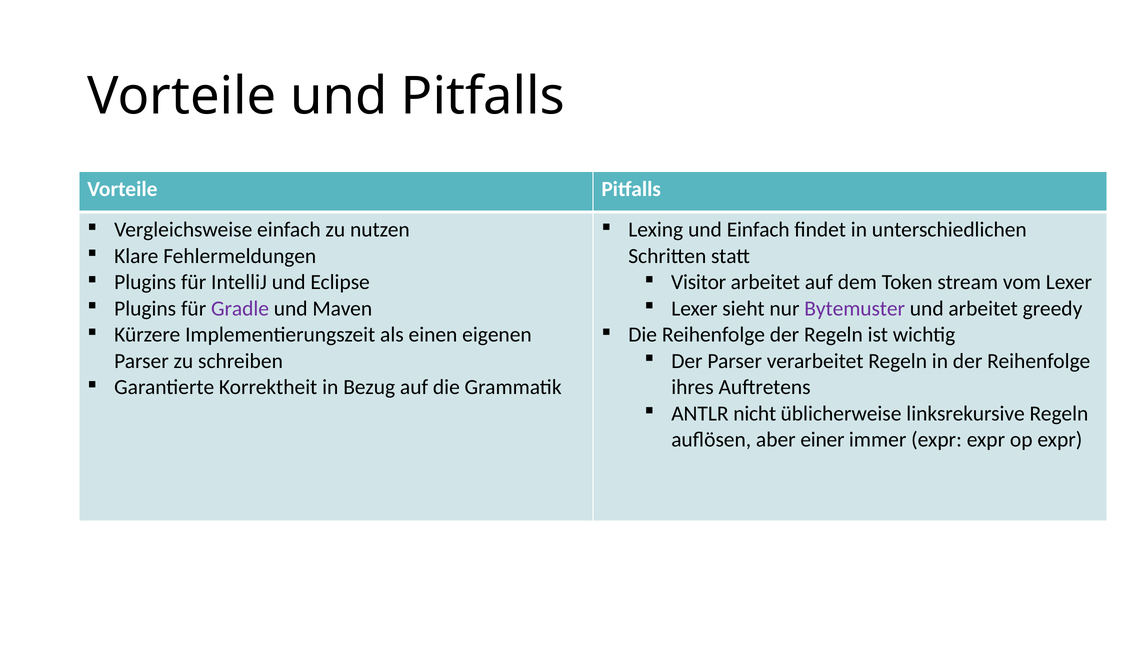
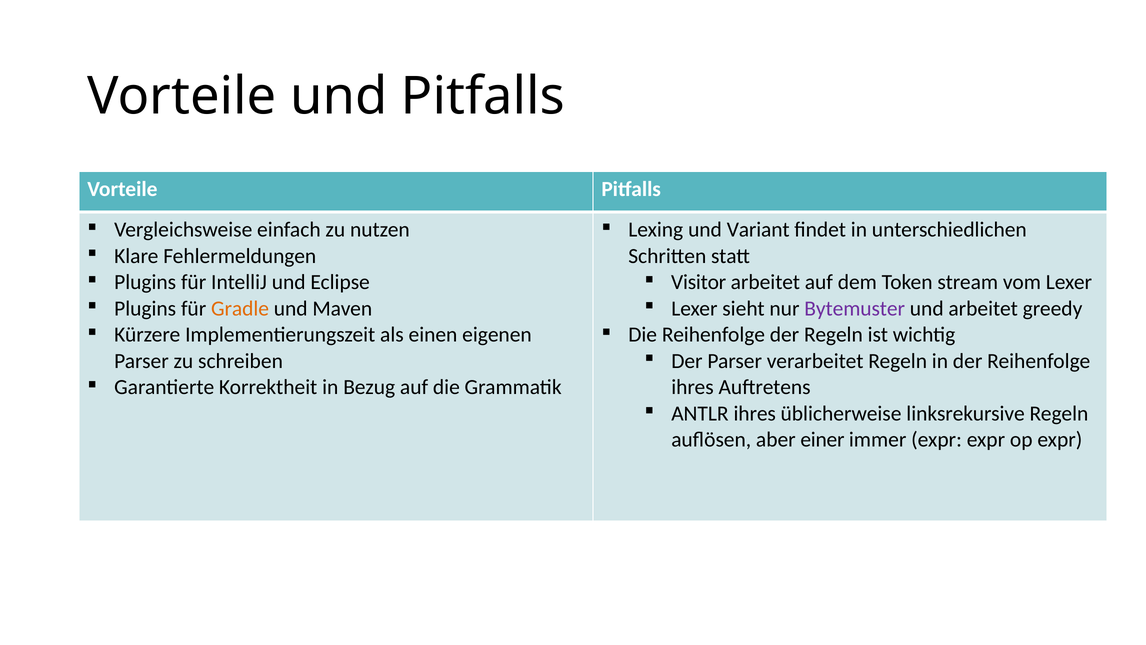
und Einfach: Einfach -> Variant (758, 230)
Gradle colour: purple -> orange (240, 308)
ANTLR nicht: nicht -> ihres (755, 413)
